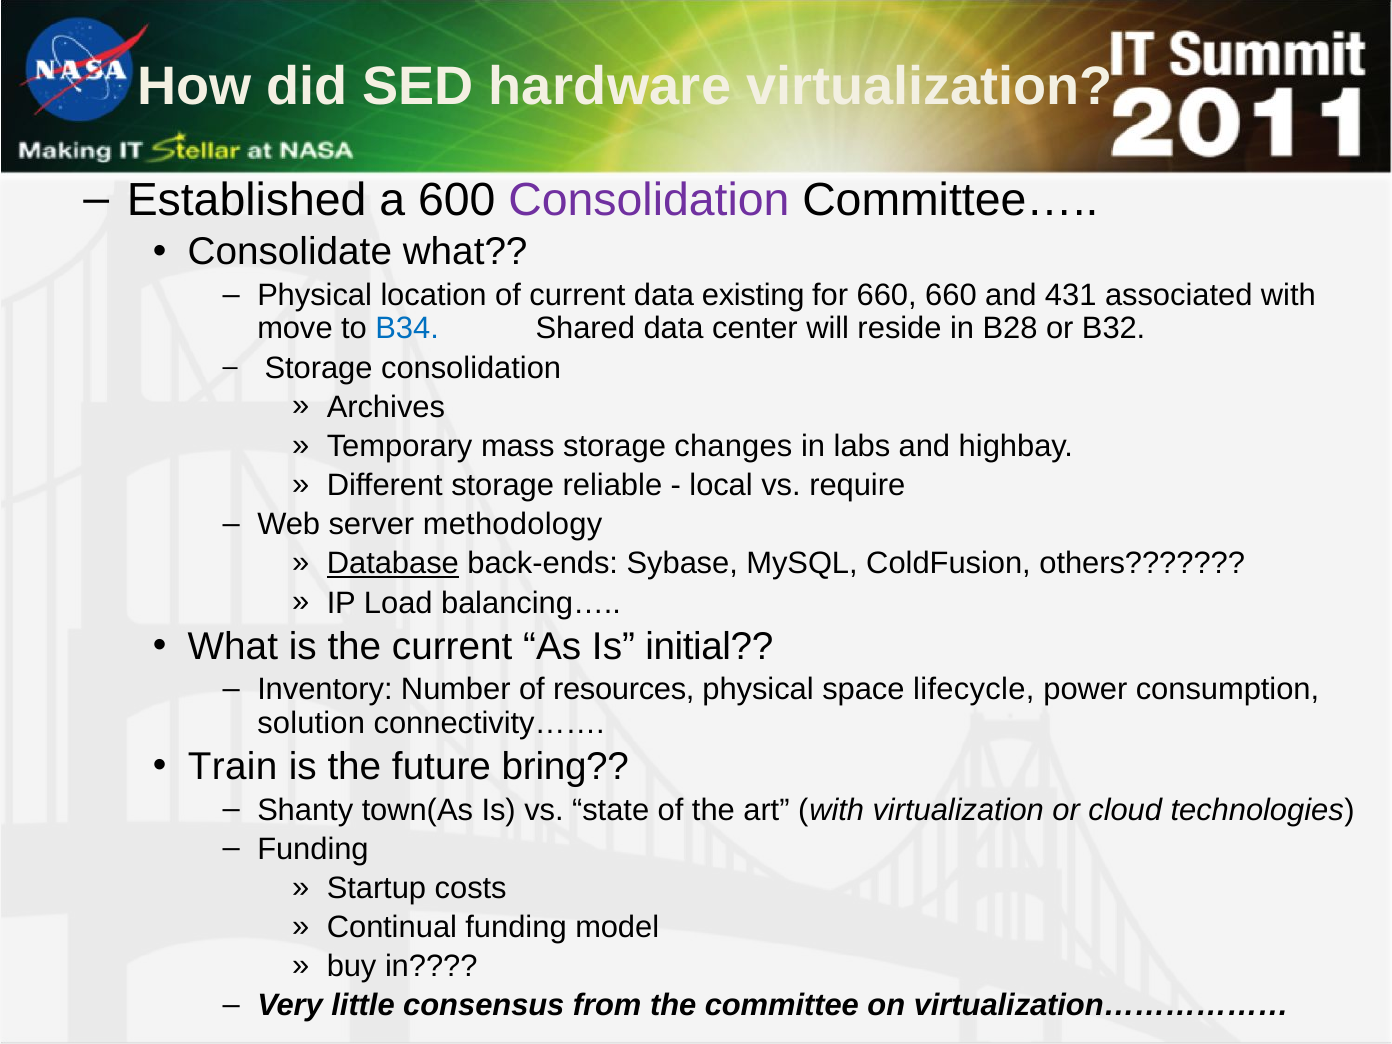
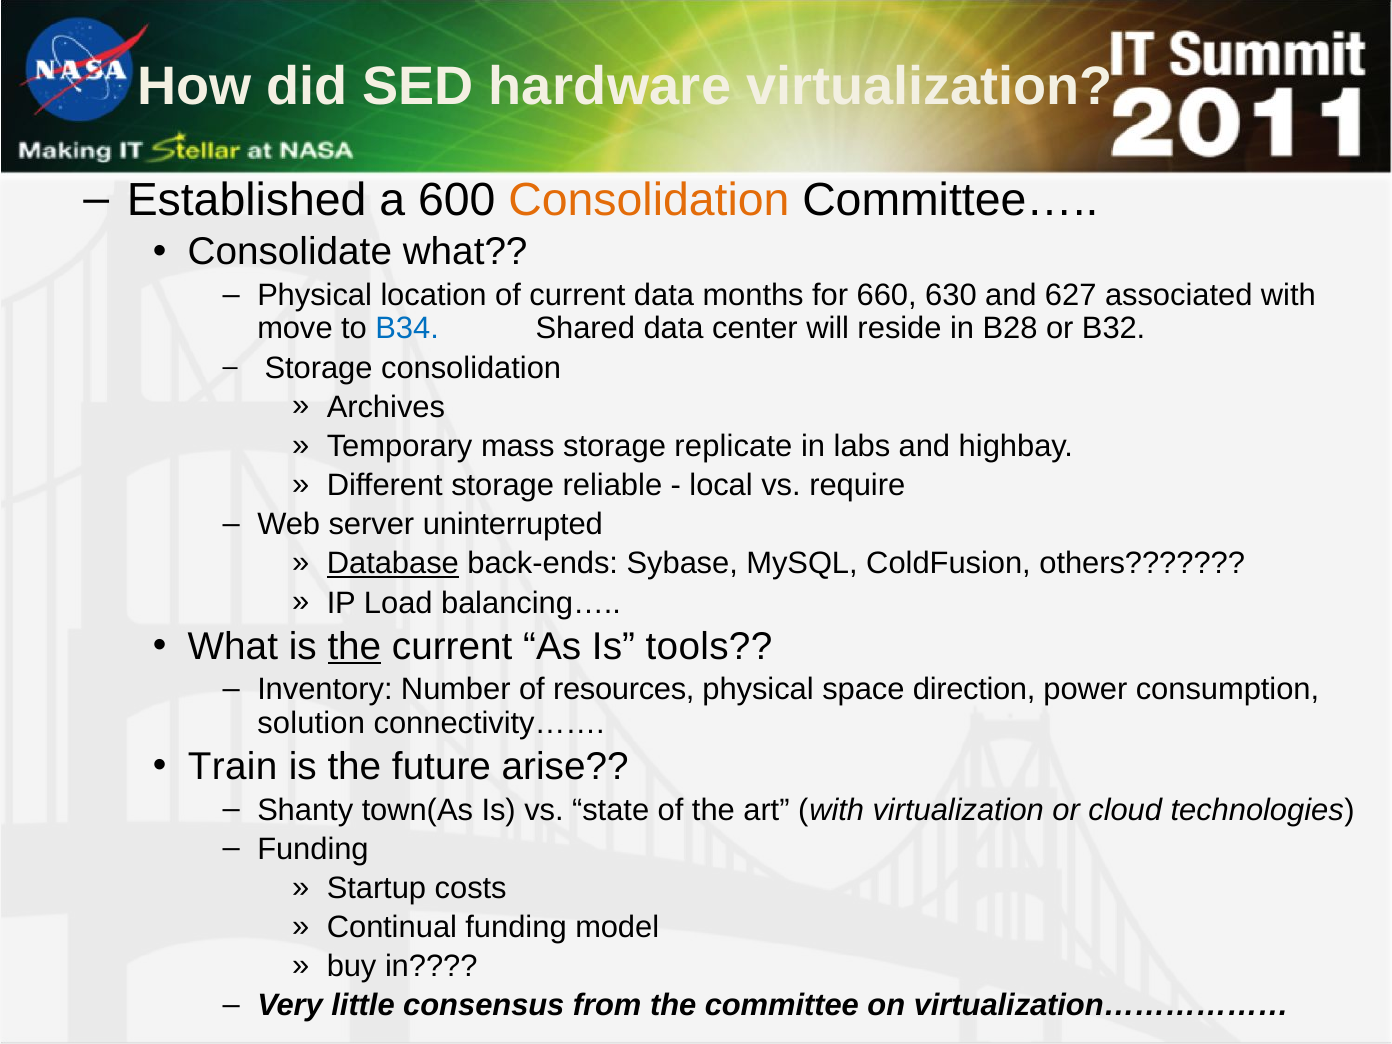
Consolidation colour: purple -> orange (649, 200)
existing: existing -> months (753, 295)
660 660: 660 -> 630 (951, 295)
431: 431 -> 627 (1071, 295)
changes: changes -> replicate (733, 446)
methodology: methodology -> uninterrupted (513, 525)
the underline: none -> present (354, 646)
initial: initial -> tools (709, 646)
lifecycle: lifecycle -> direction (974, 690)
bring: bring -> arise (565, 766)
